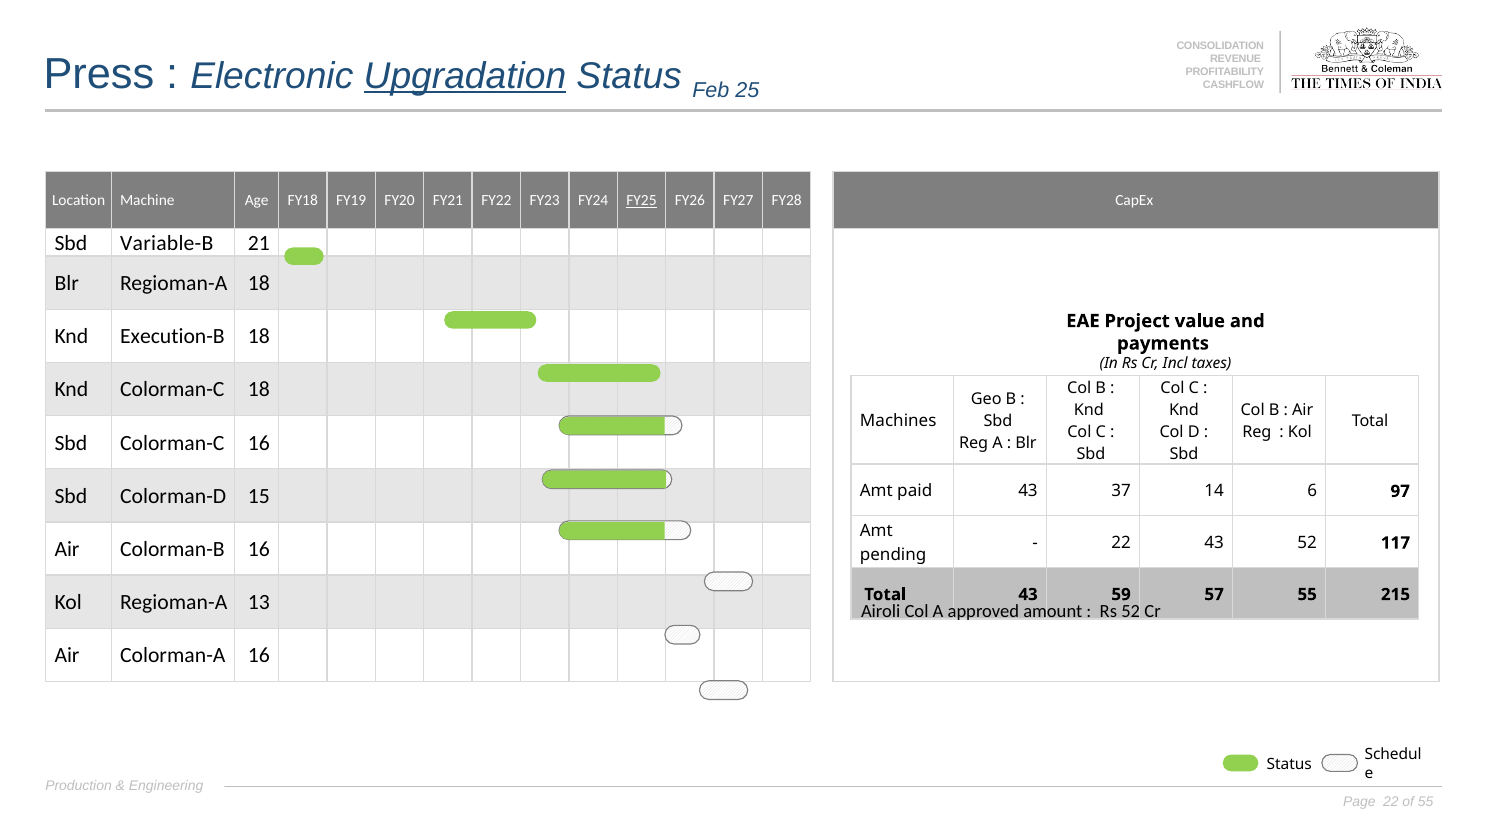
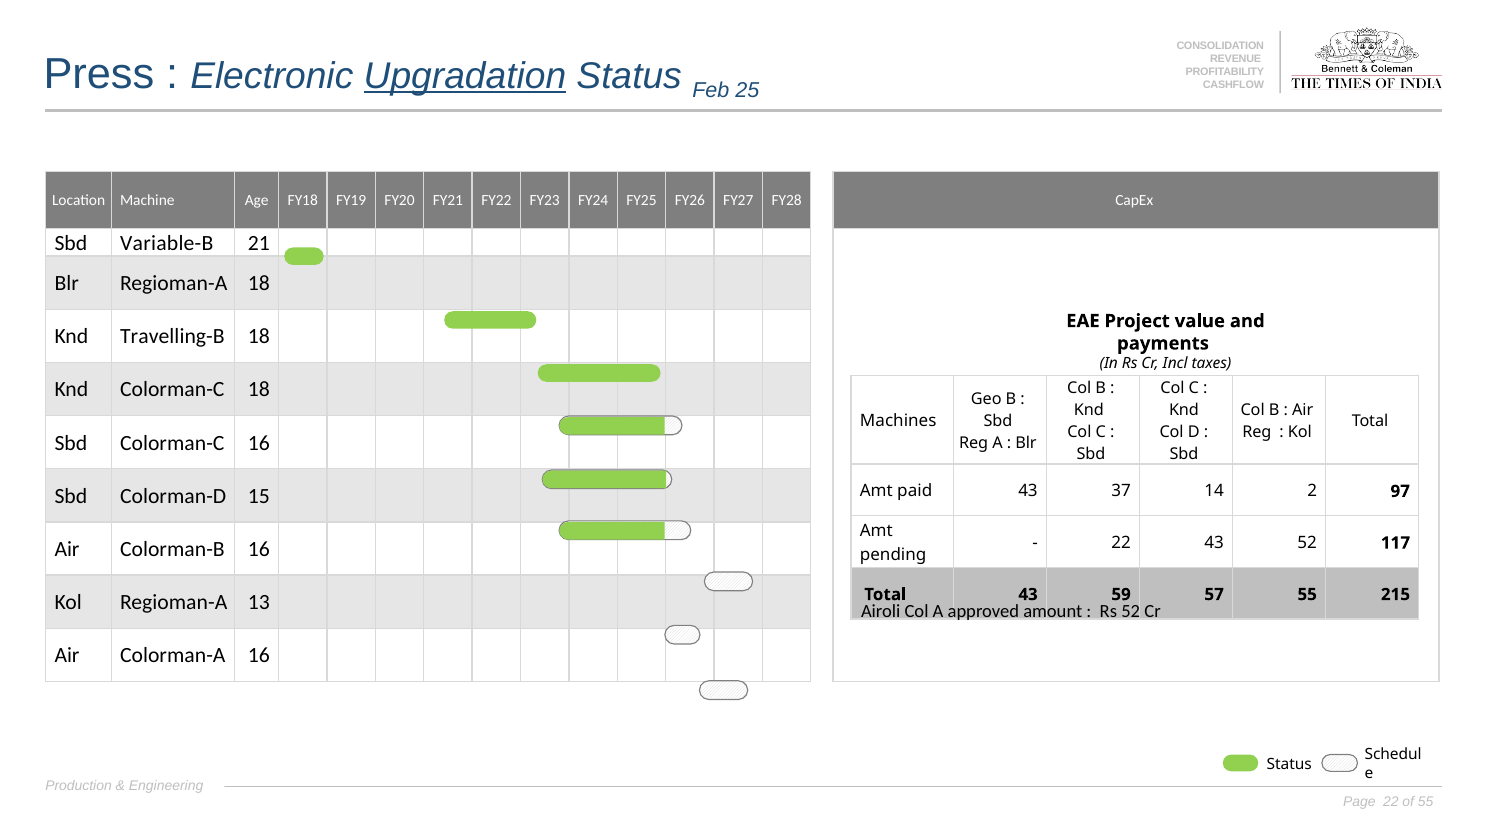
FY25 underline: present -> none (642, 201)
Execution-B: Execution-B -> Travelling-B (172, 337)
6: 6 -> 2 (1312, 492)
